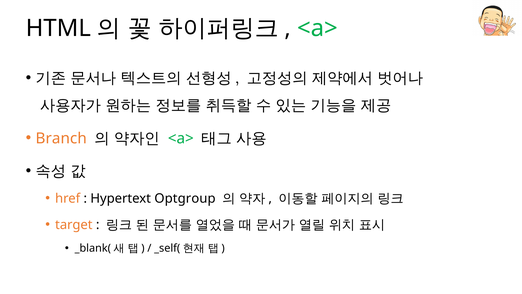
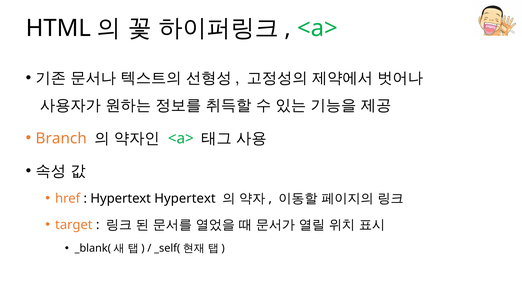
Hypertext Optgroup: Optgroup -> Hypertext (185, 198)
